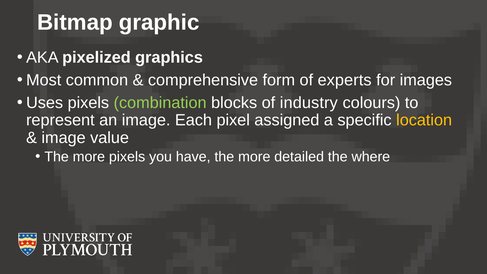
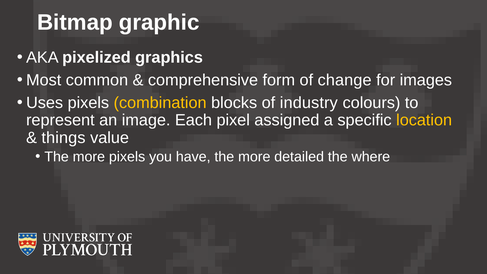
experts: experts -> change (345, 80)
combination colour: light green -> yellow (160, 103)
image: image -> things (63, 138)
